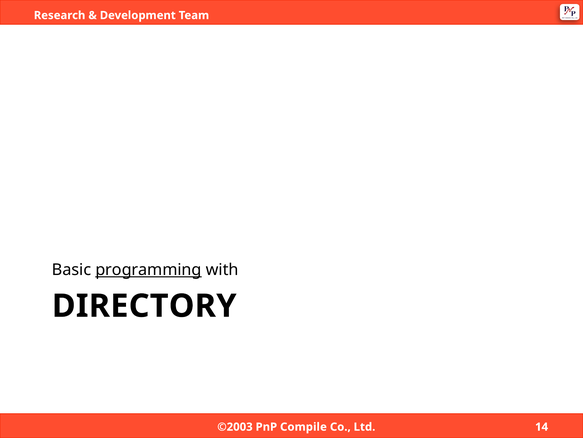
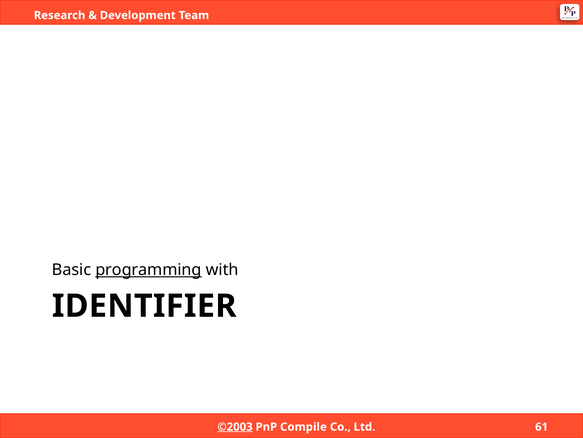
DIRECTORY: DIRECTORY -> IDENTIFIER (144, 306)
©2003 underline: none -> present (235, 426)
14: 14 -> 61 (542, 426)
